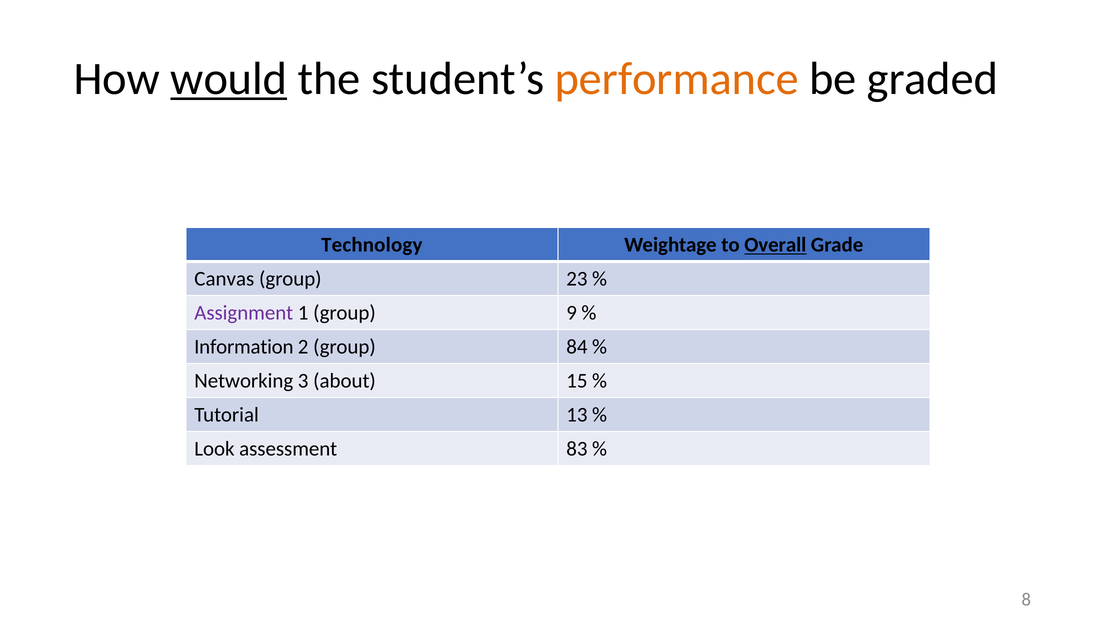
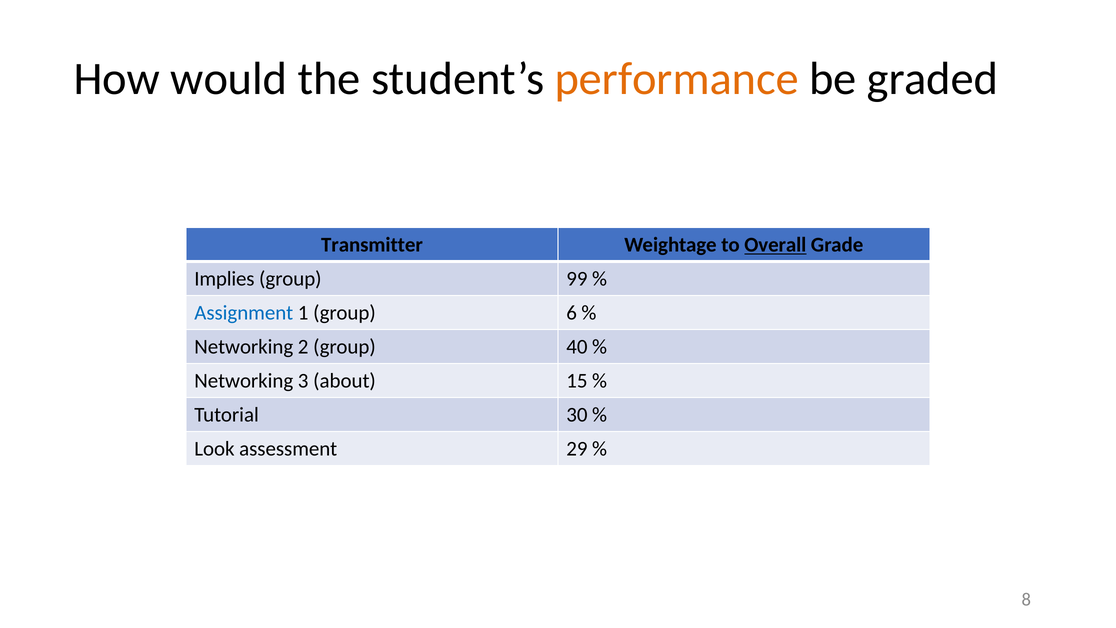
would underline: present -> none (229, 79)
Technology: Technology -> Transmitter (372, 245)
Canvas: Canvas -> Implies (224, 279)
23: 23 -> 99 (577, 279)
Assignment colour: purple -> blue (244, 313)
9: 9 -> 6 (572, 313)
Information: Information -> Networking (244, 347)
84: 84 -> 40 (577, 347)
13: 13 -> 30 (577, 415)
83: 83 -> 29 (577, 448)
